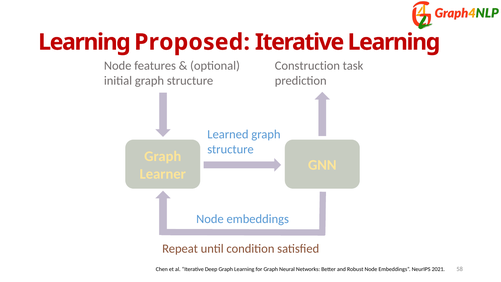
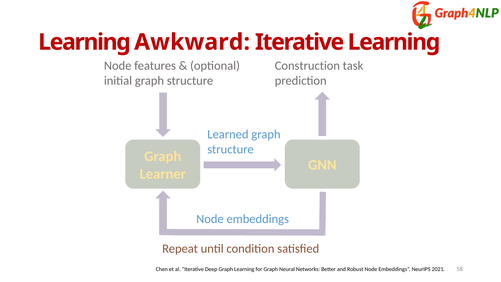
Proposed: Proposed -> Awkward (192, 42)
